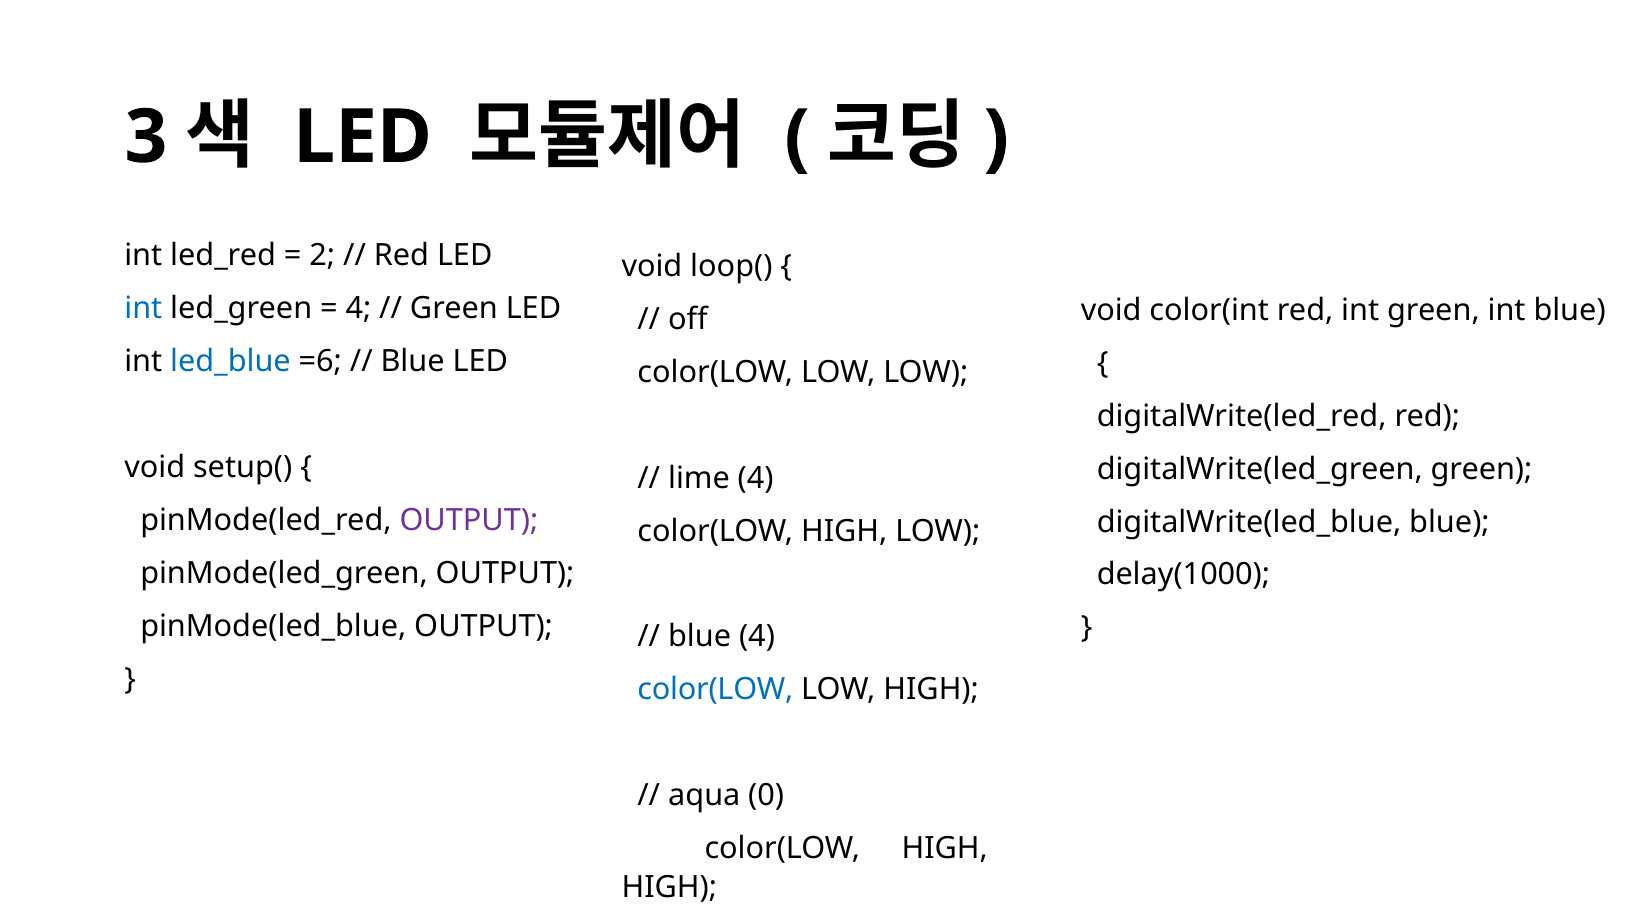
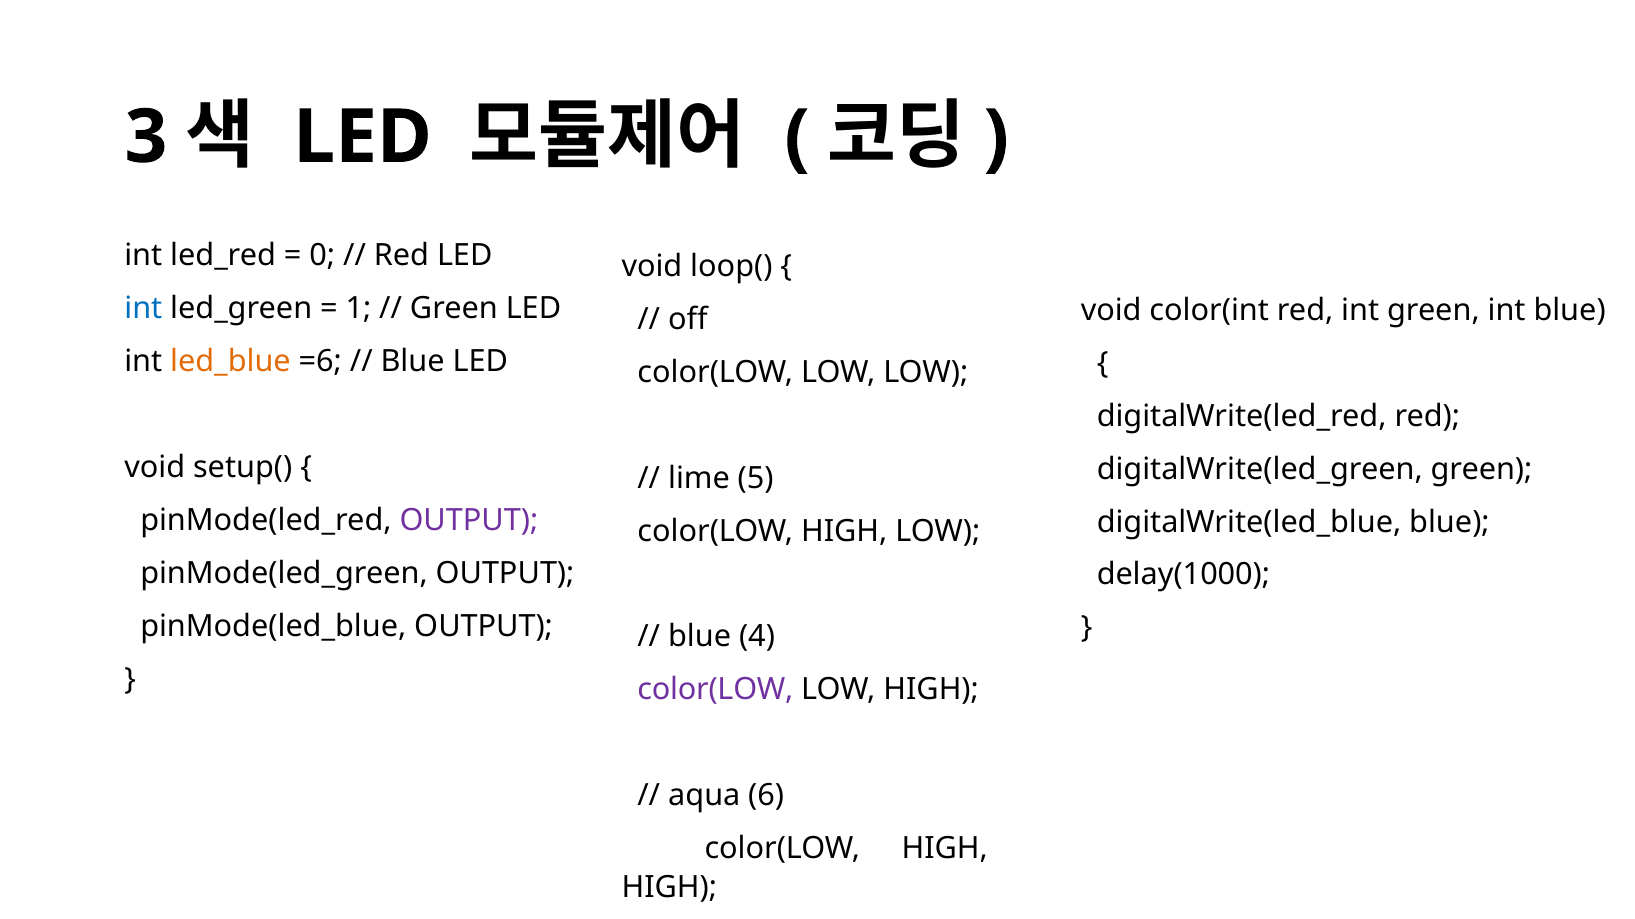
2: 2 -> 0 (322, 256)
4: 4 -> 1 (358, 309)
led_blue colour: blue -> orange (230, 362)
lime 4: 4 -> 5 (756, 478)
color(LOW colour: blue -> purple (715, 690)
0: 0 -> 6 (766, 796)
